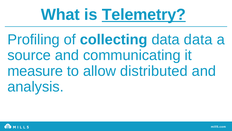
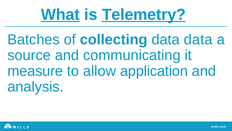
What underline: none -> present (60, 15)
Profiling: Profiling -> Batches (34, 39)
distributed: distributed -> application (154, 71)
